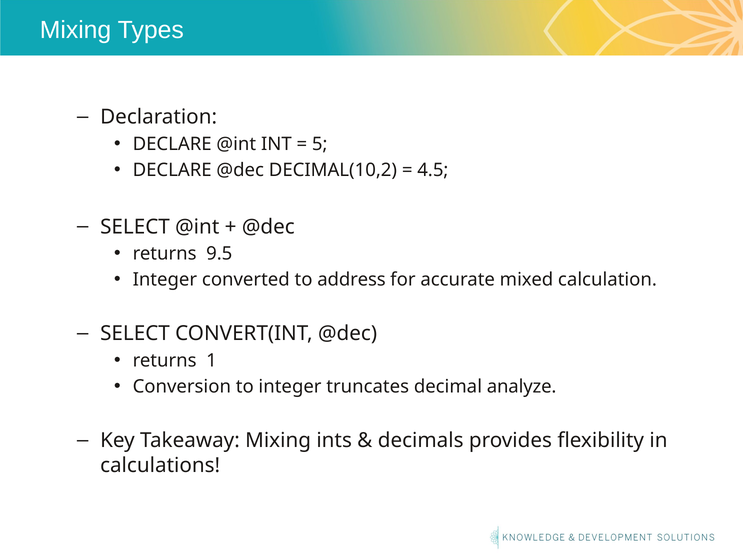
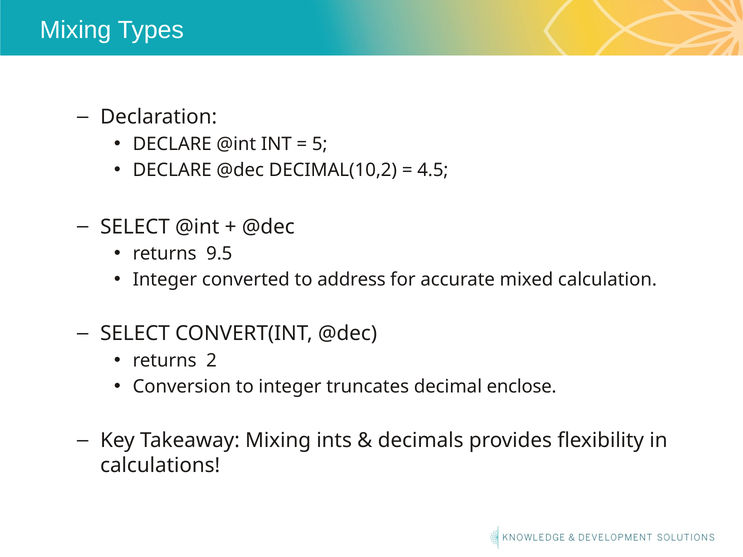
1: 1 -> 2 (211, 361)
analyze: analyze -> enclose (522, 387)
